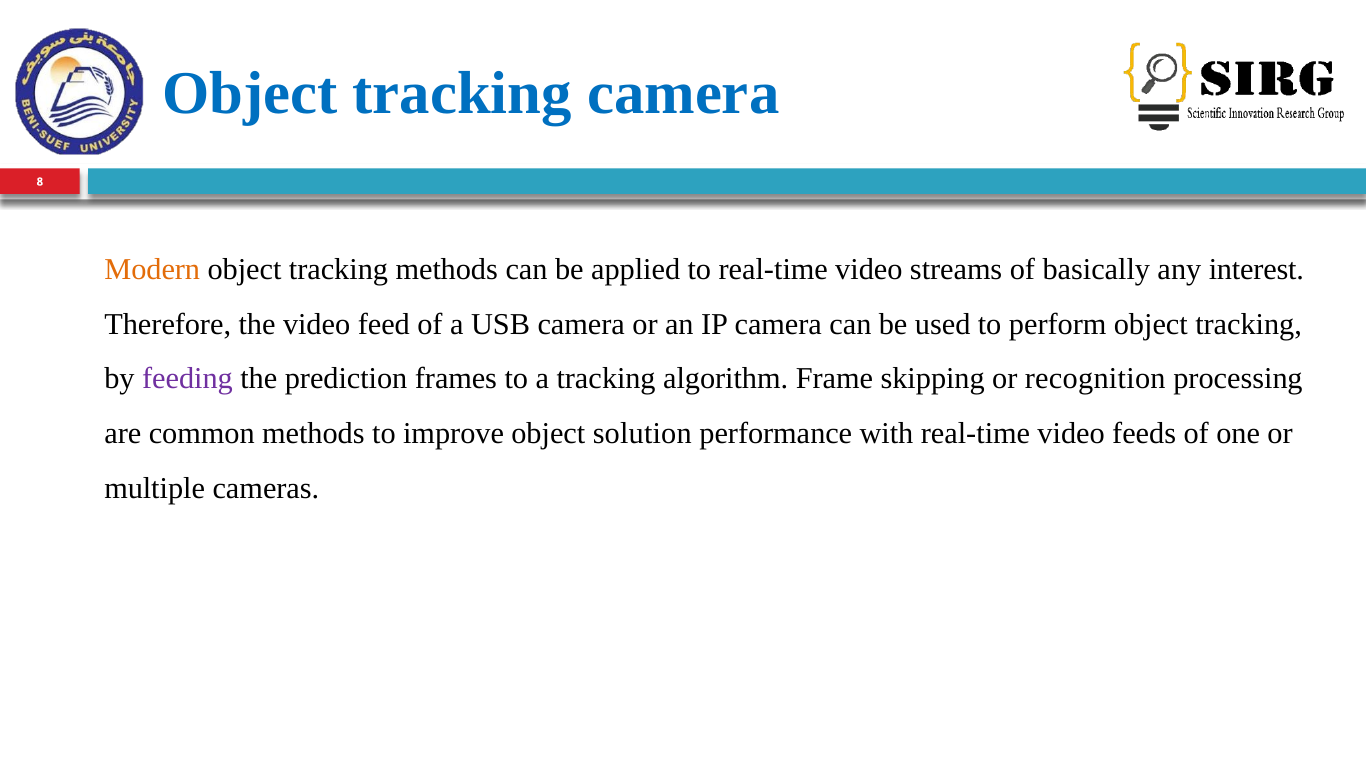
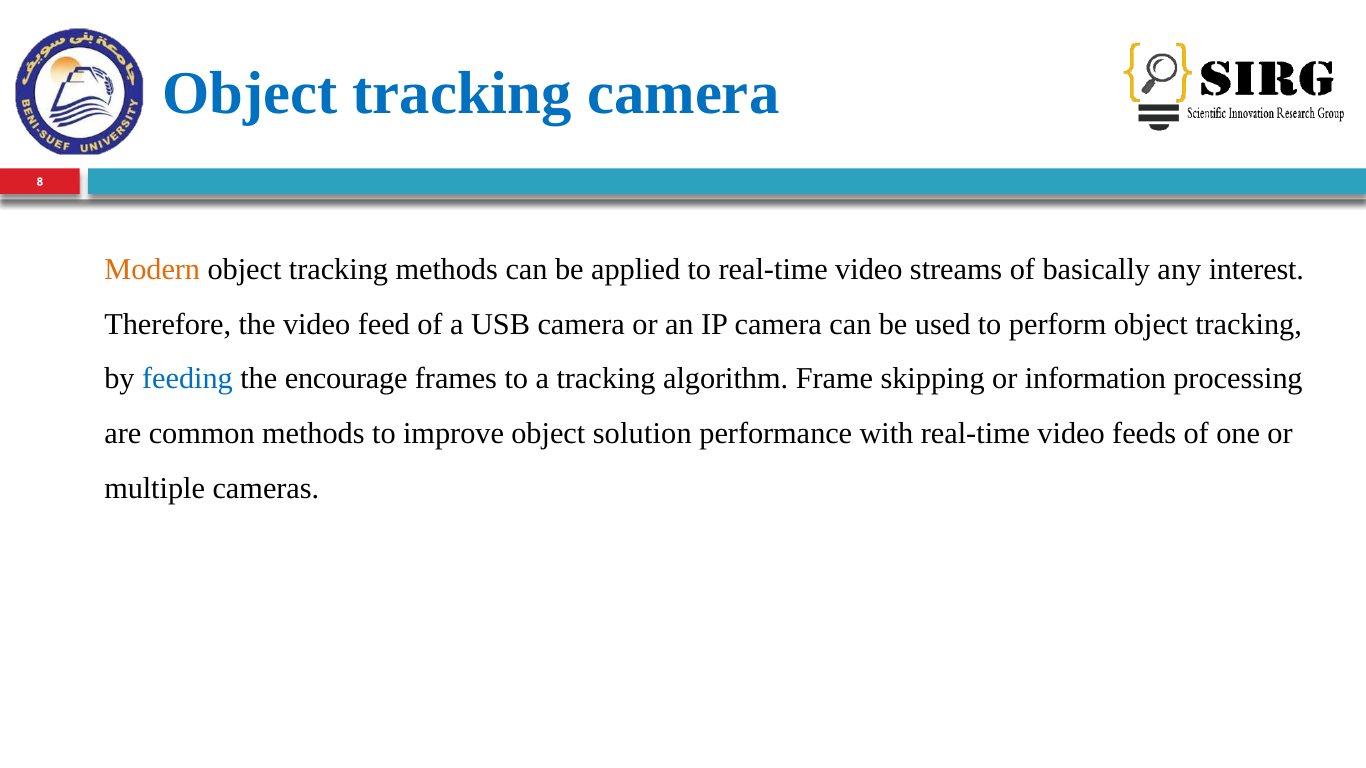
feeding colour: purple -> blue (187, 379)
prediction: prediction -> encourage (346, 379)
recognition: recognition -> information (1095, 379)
